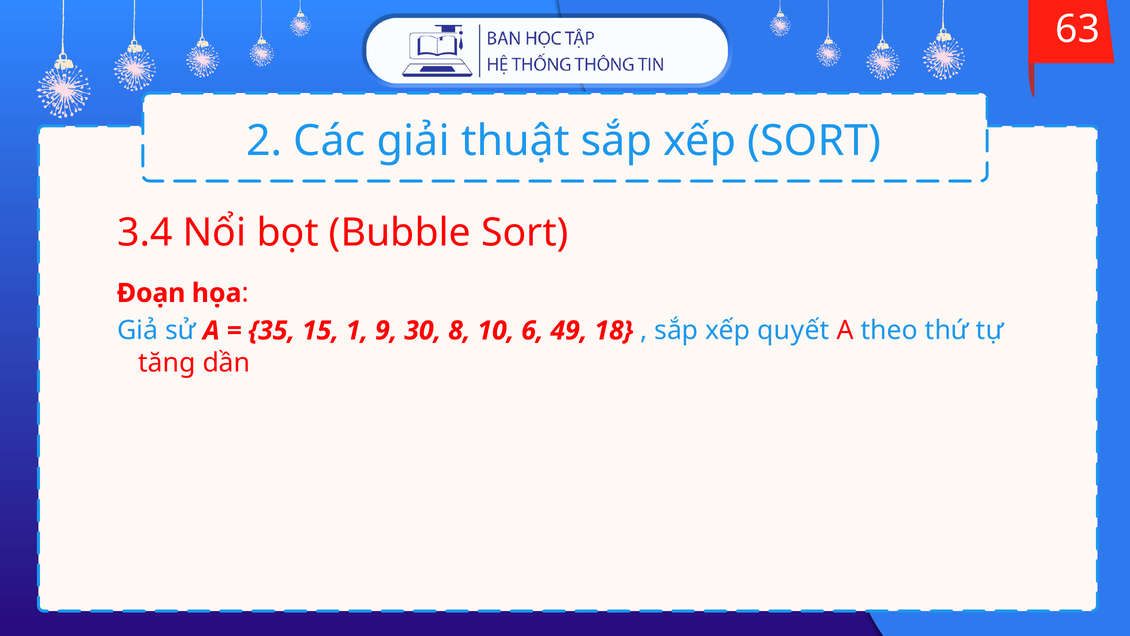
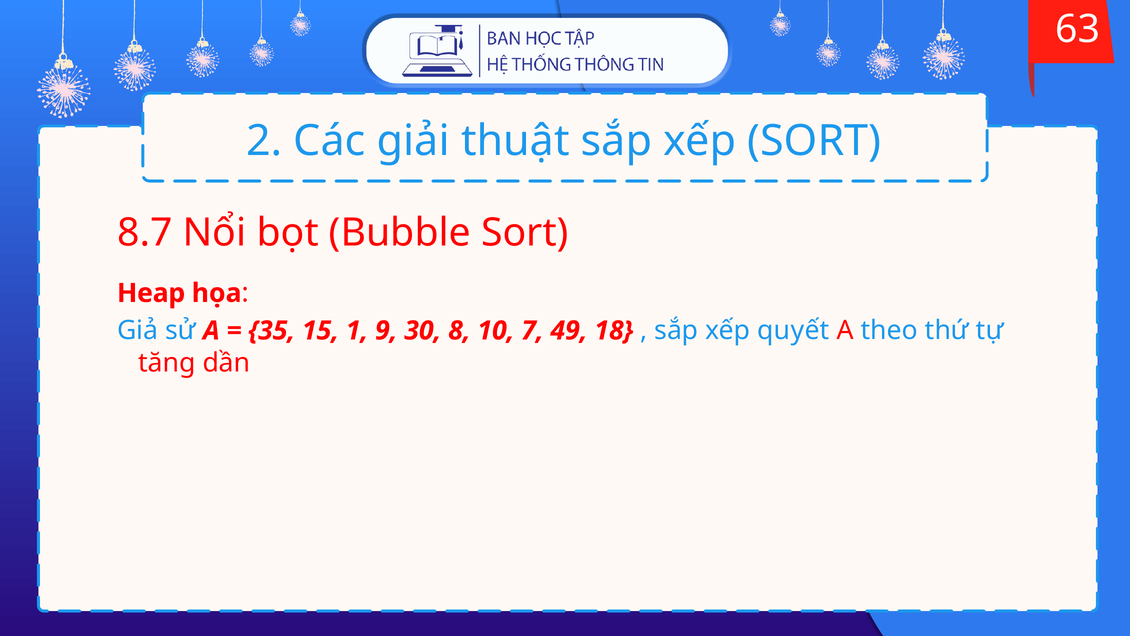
3.4: 3.4 -> 8.7 (145, 233)
Đoạn: Đoạn -> Heap (151, 293)
6: 6 -> 7 (532, 330)
